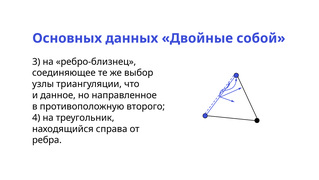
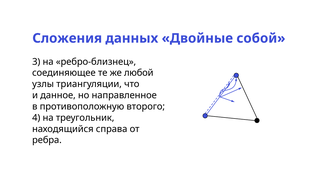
Основных: Основных -> Сложения (67, 38)
выбор: выбор -> любой (139, 73)
